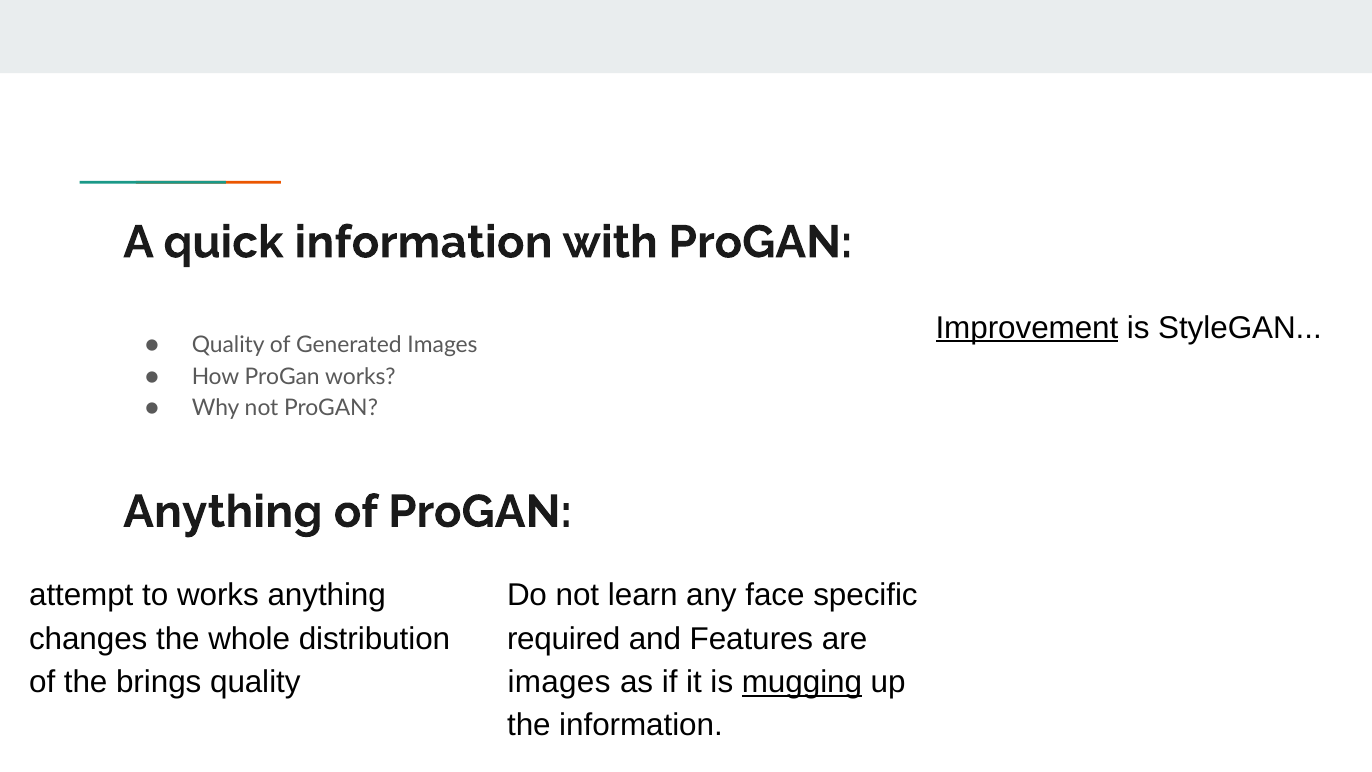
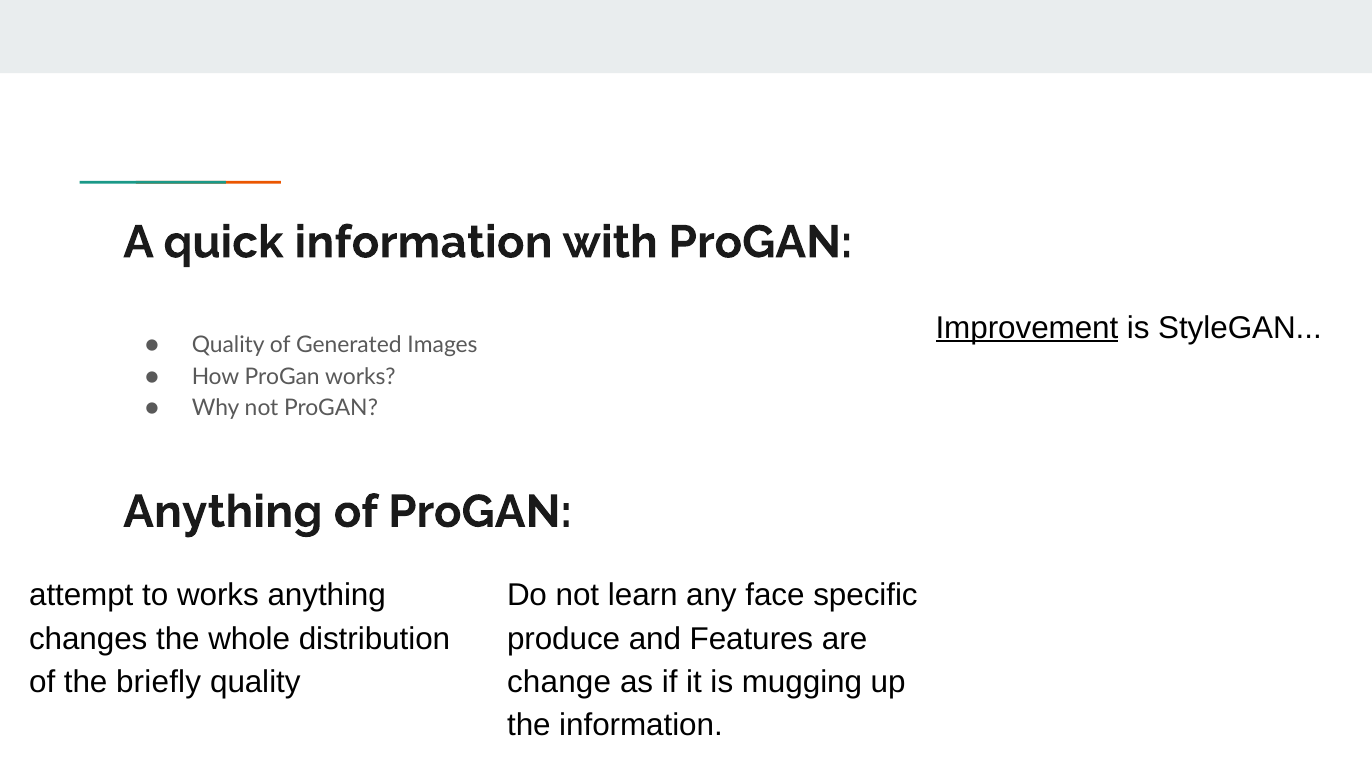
required: required -> produce (564, 639)
brings: brings -> briefly (159, 682)
images: images -> change (559, 682)
mugging underline: present -> none (802, 682)
